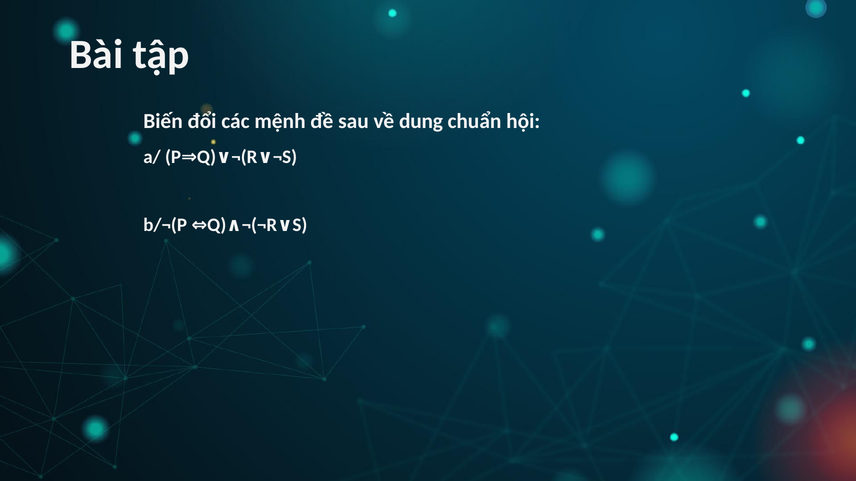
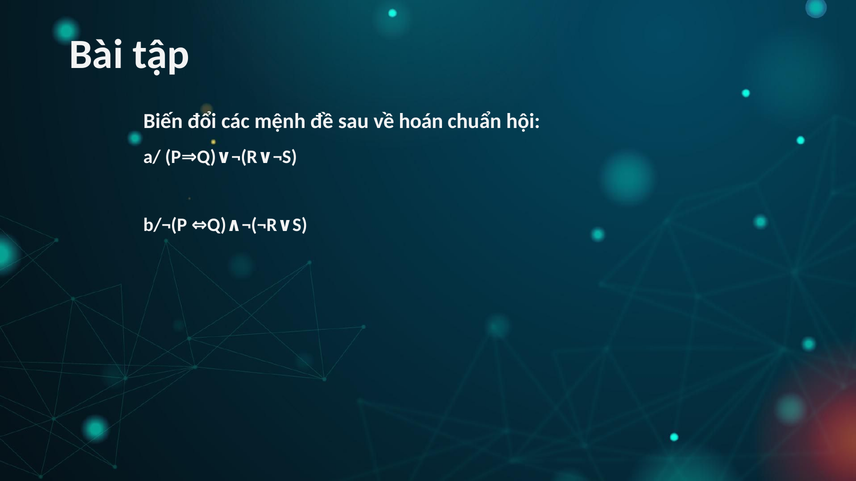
dung: dung -> hoán (421, 121)
